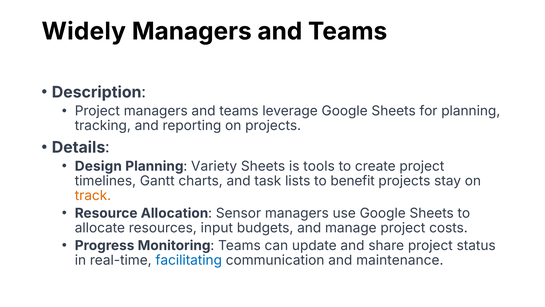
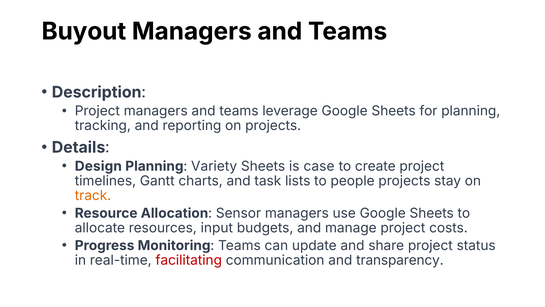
Widely: Widely -> Buyout (84, 31)
tools: tools -> case (319, 166)
benefit: benefit -> people (353, 181)
facilitating colour: blue -> red (189, 260)
maintenance: maintenance -> transparency (400, 260)
